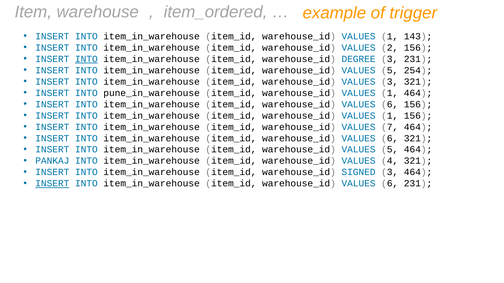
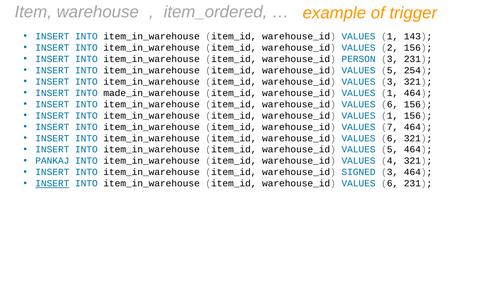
INTO underline: present -> none (86, 59)
DEGREE: DEGREE -> PERSON (359, 59)
pune_in_warehouse: pune_in_warehouse -> made_in_warehouse (152, 93)
